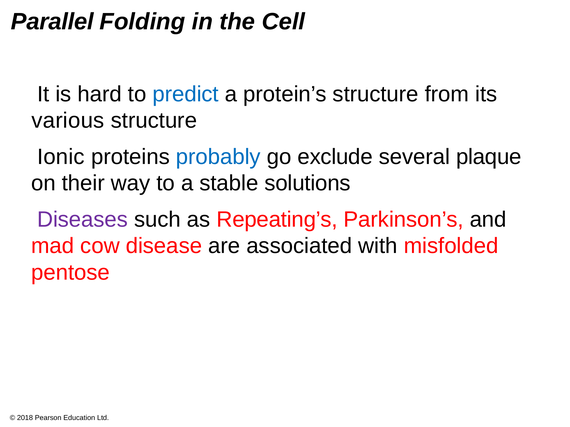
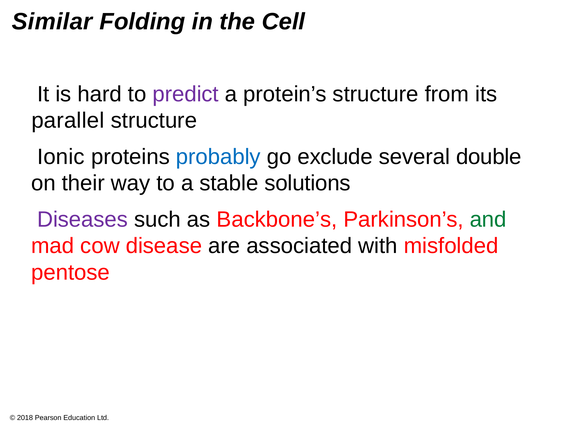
Parallel: Parallel -> Similar (52, 22)
predict colour: blue -> purple (186, 94)
various: various -> parallel (68, 121)
plaque: plaque -> double (489, 157)
Repeating’s: Repeating’s -> Backbone’s (277, 220)
and colour: black -> green (488, 220)
